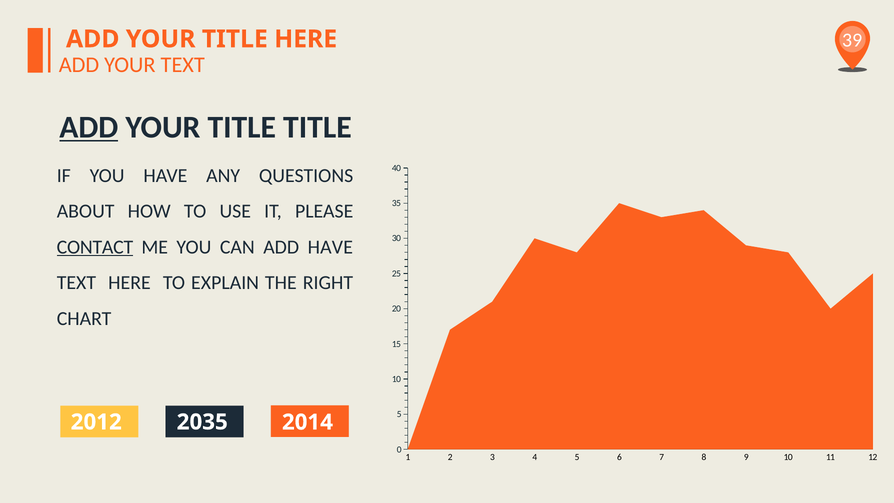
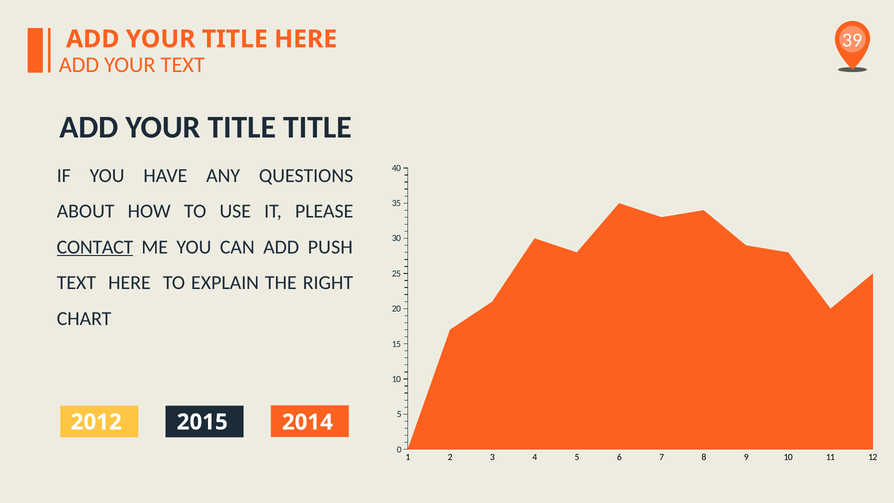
ADD underline: present -> none (89, 127)
ADD HAVE: HAVE -> PUSH (330, 247)
2035: 2035 -> 2015 (202, 422)
